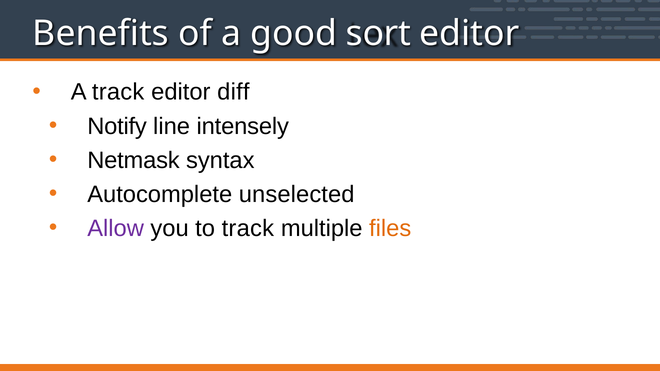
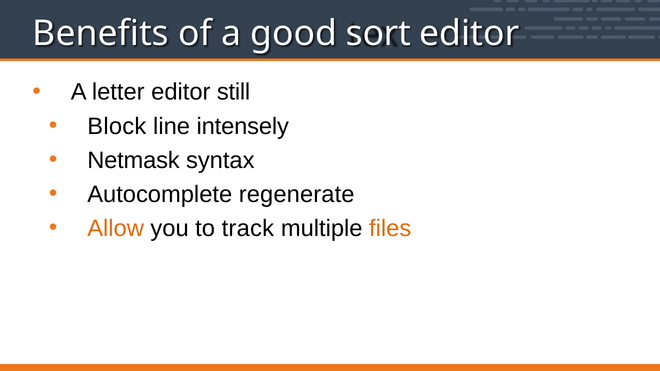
A track: track -> letter (118, 92)
diff: diff -> still (234, 92)
Notify: Notify -> Block (117, 126)
unselected: unselected -> regenerate (297, 194)
Allow colour: purple -> orange (116, 229)
